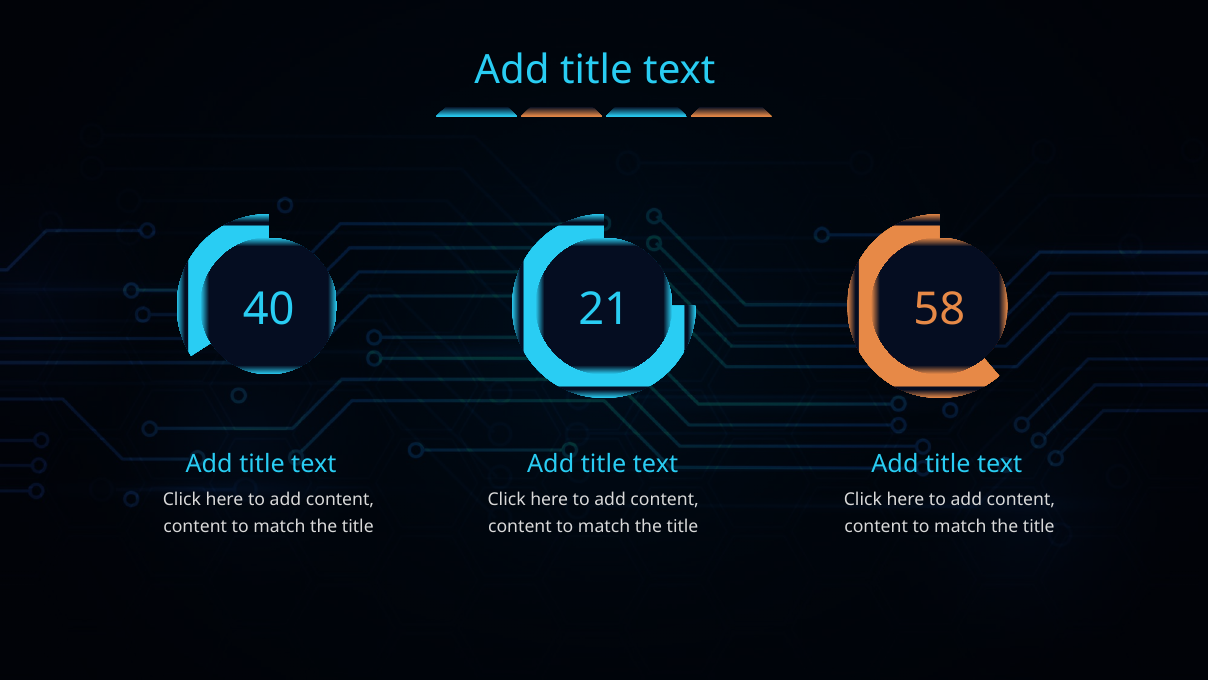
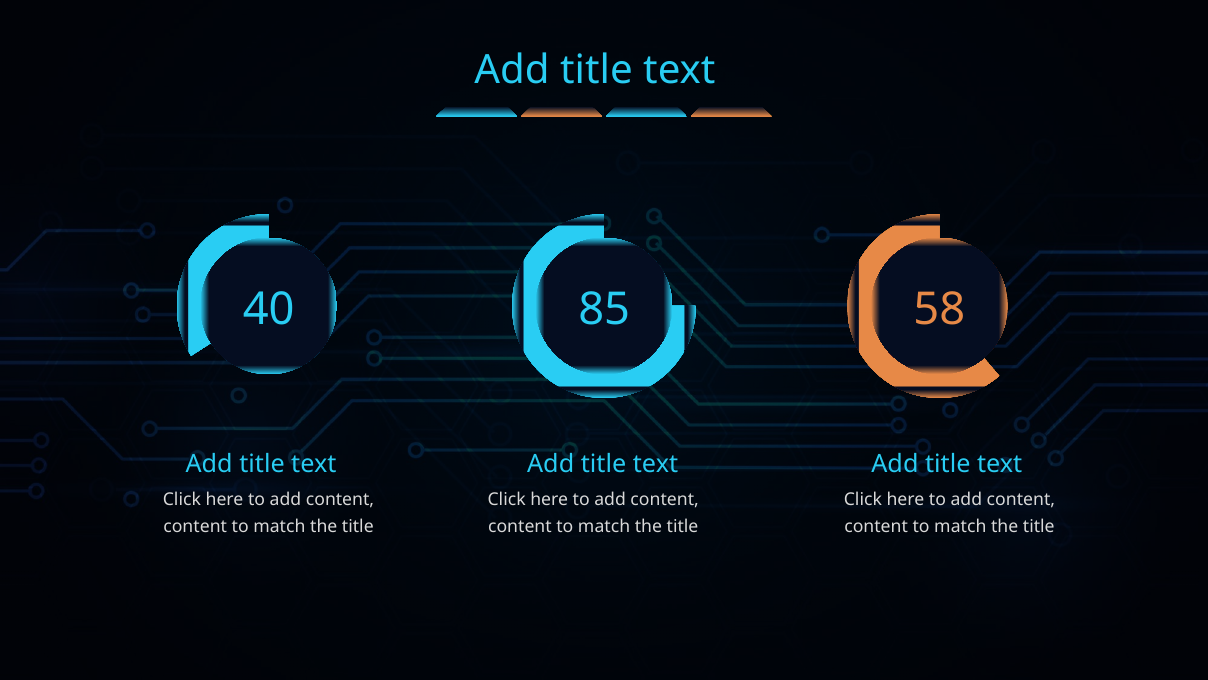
21: 21 -> 85 (604, 309)
